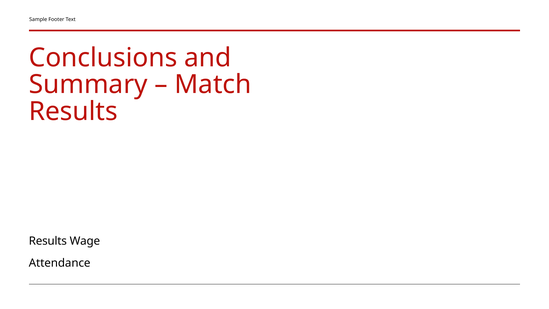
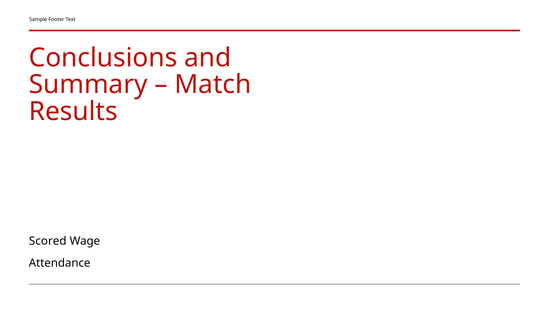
Results: Results -> Scored (48, 241)
